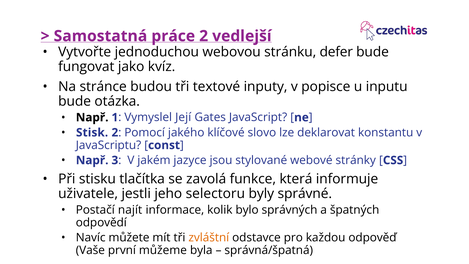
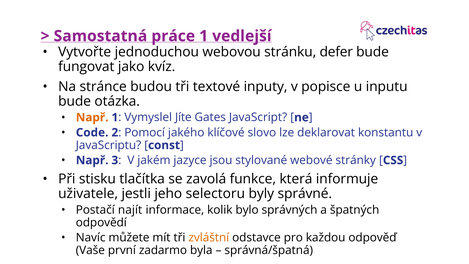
práce 2: 2 -> 1 (204, 36)
Např colour: black -> orange (92, 117)
Její: Její -> Jíte (183, 117)
Stisk: Stisk -> Code (92, 132)
můžeme: můžeme -> zadarmo (163, 250)
